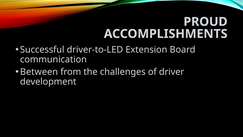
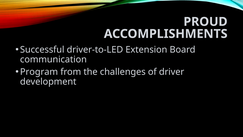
Between: Between -> Program (39, 72)
